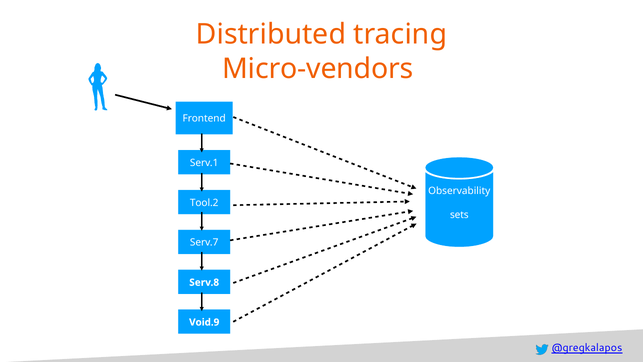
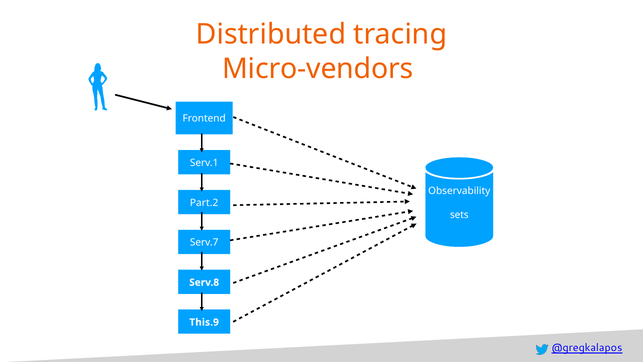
Tool.2: Tool.2 -> Part.2 (204, 203)
Void.9: Void.9 -> This.9 (204, 322)
